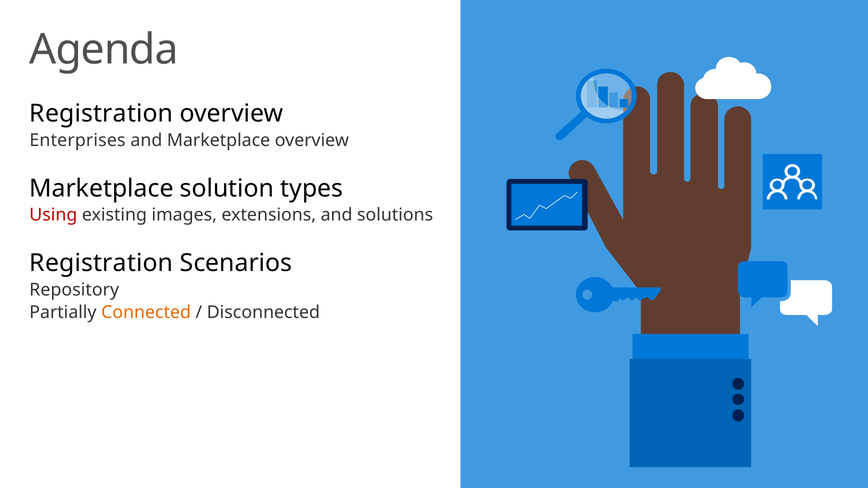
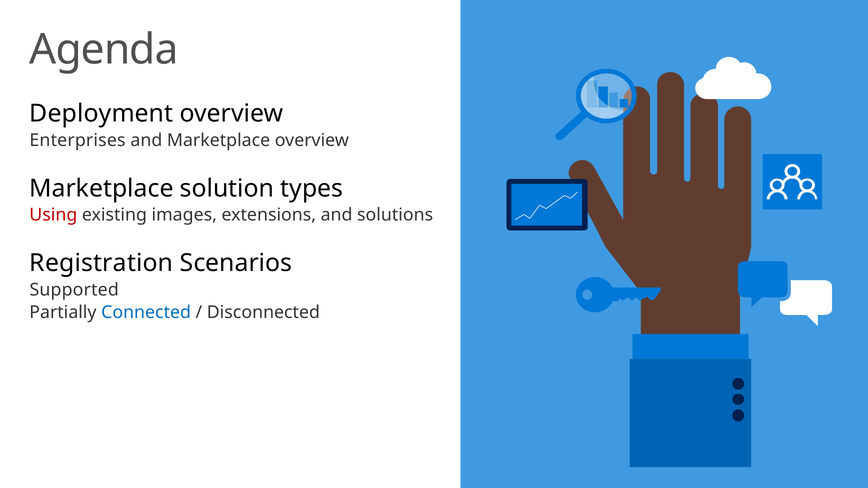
Registration: Registration -> Deployment (101, 114)
Repository: Repository -> Supported (74, 290)
Connected colour: orange -> blue (146, 313)
